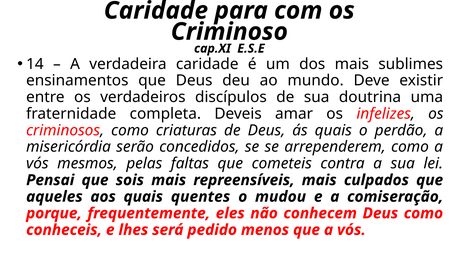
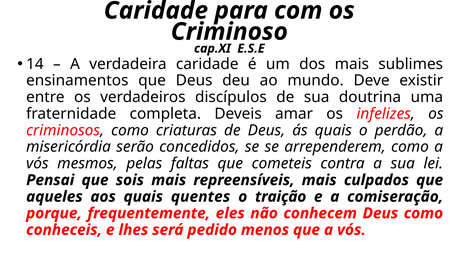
mudou: mudou -> traição (281, 197)
